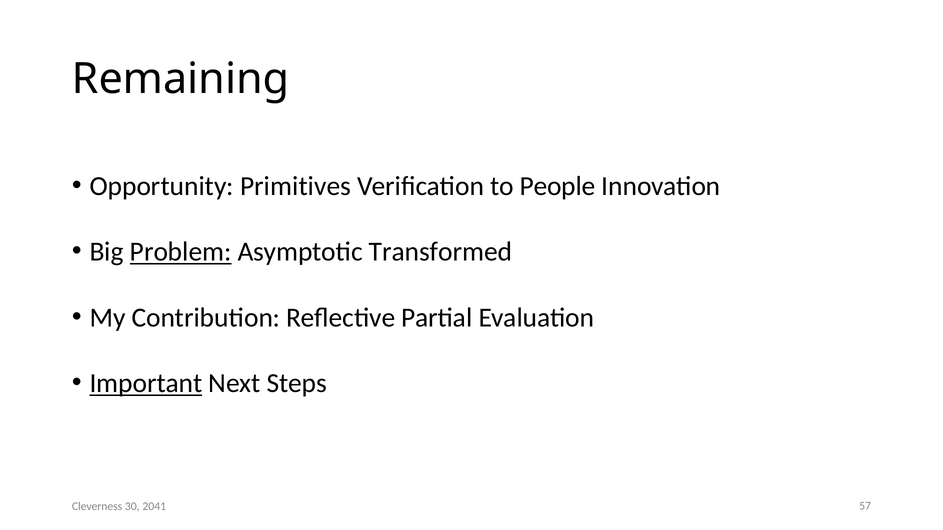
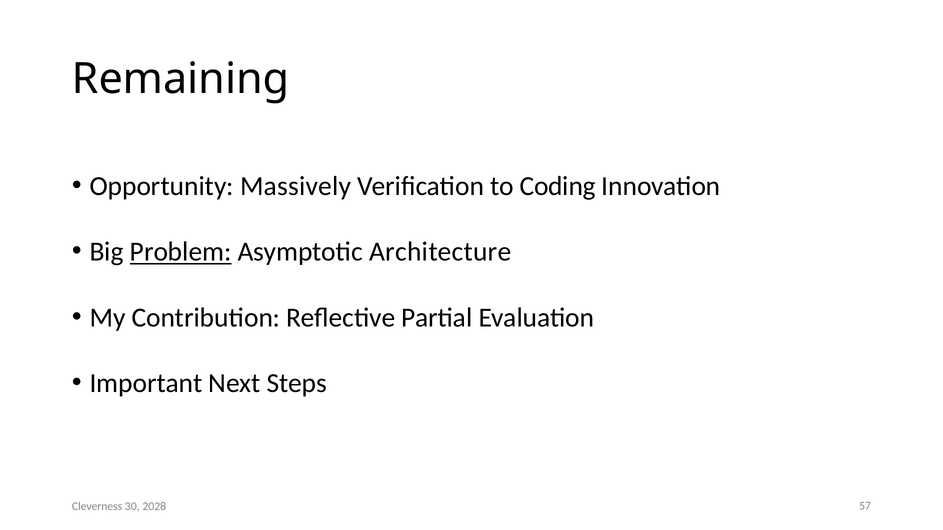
Primitives: Primitives -> Massively (295, 186)
People: People -> Coding (558, 186)
Transformed: Transformed -> Architecture (440, 252)
Important underline: present -> none (146, 384)
2041: 2041 -> 2028 (154, 507)
